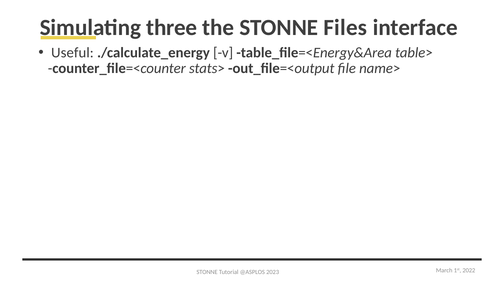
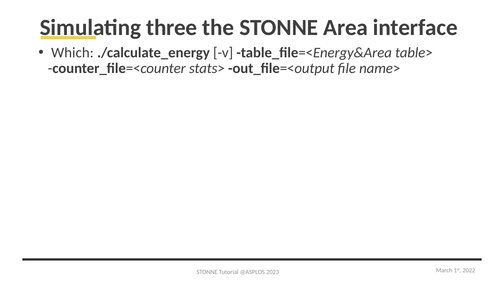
Files: Files -> Area (346, 28)
Useful: Useful -> Which (72, 53)
